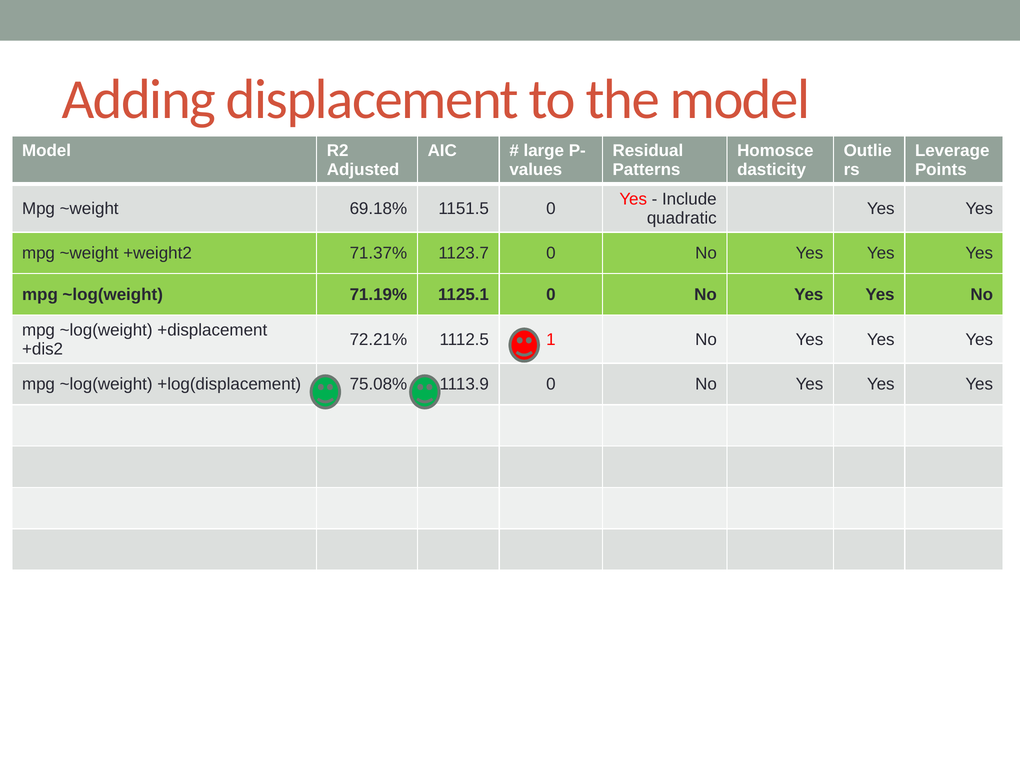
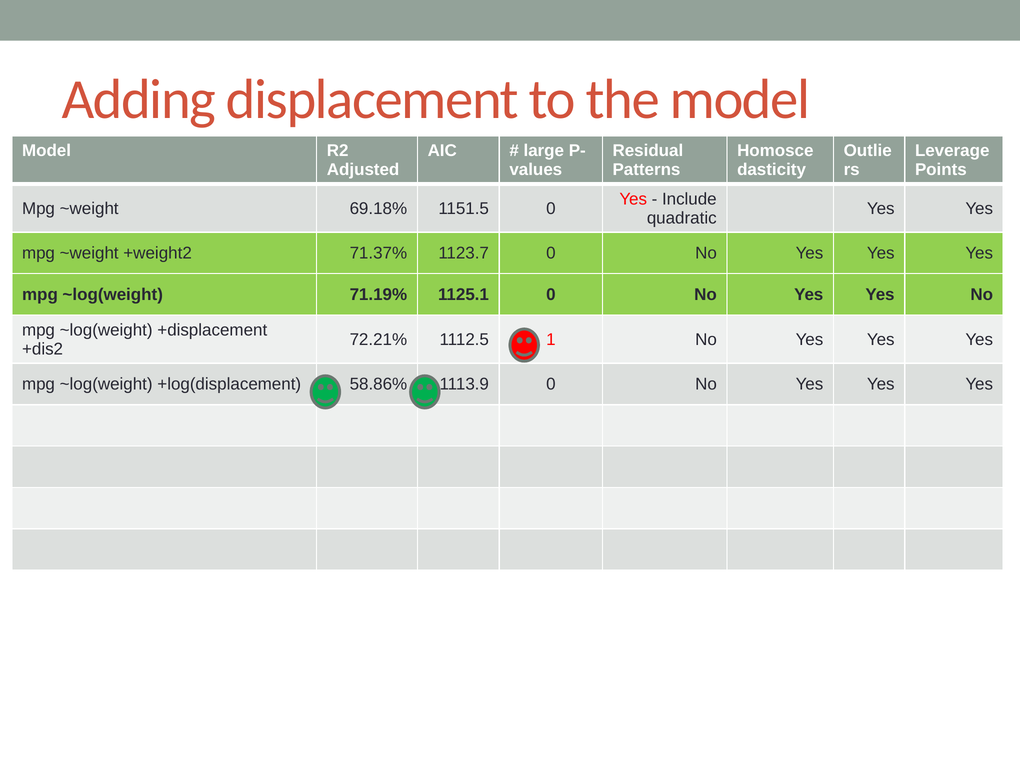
75.08%: 75.08% -> 58.86% (378, 384)
